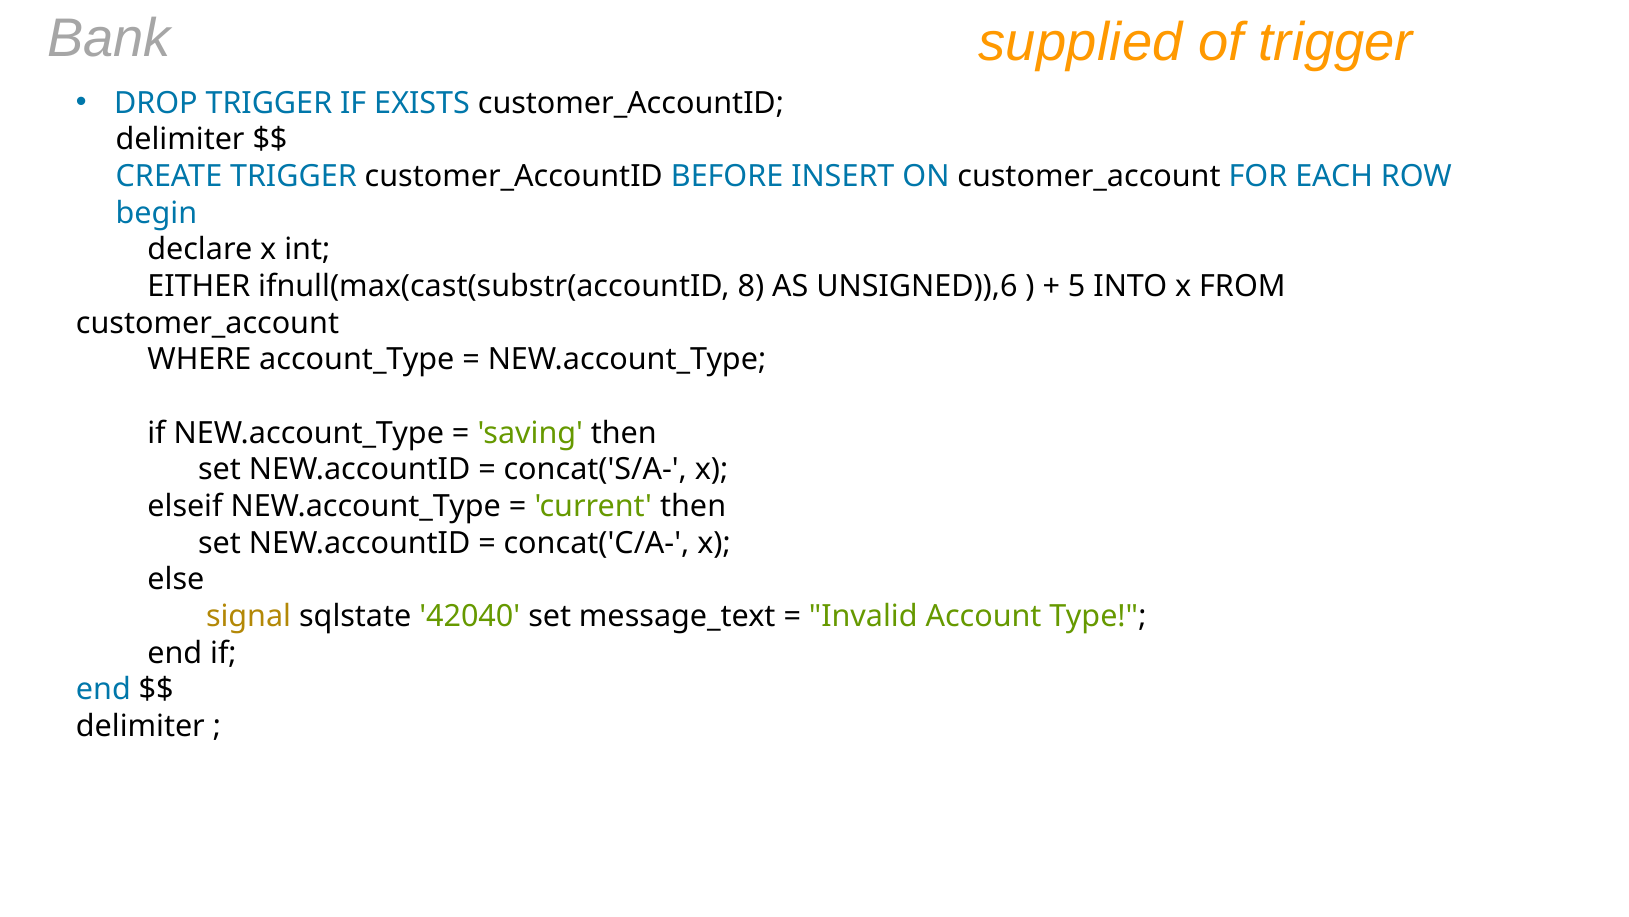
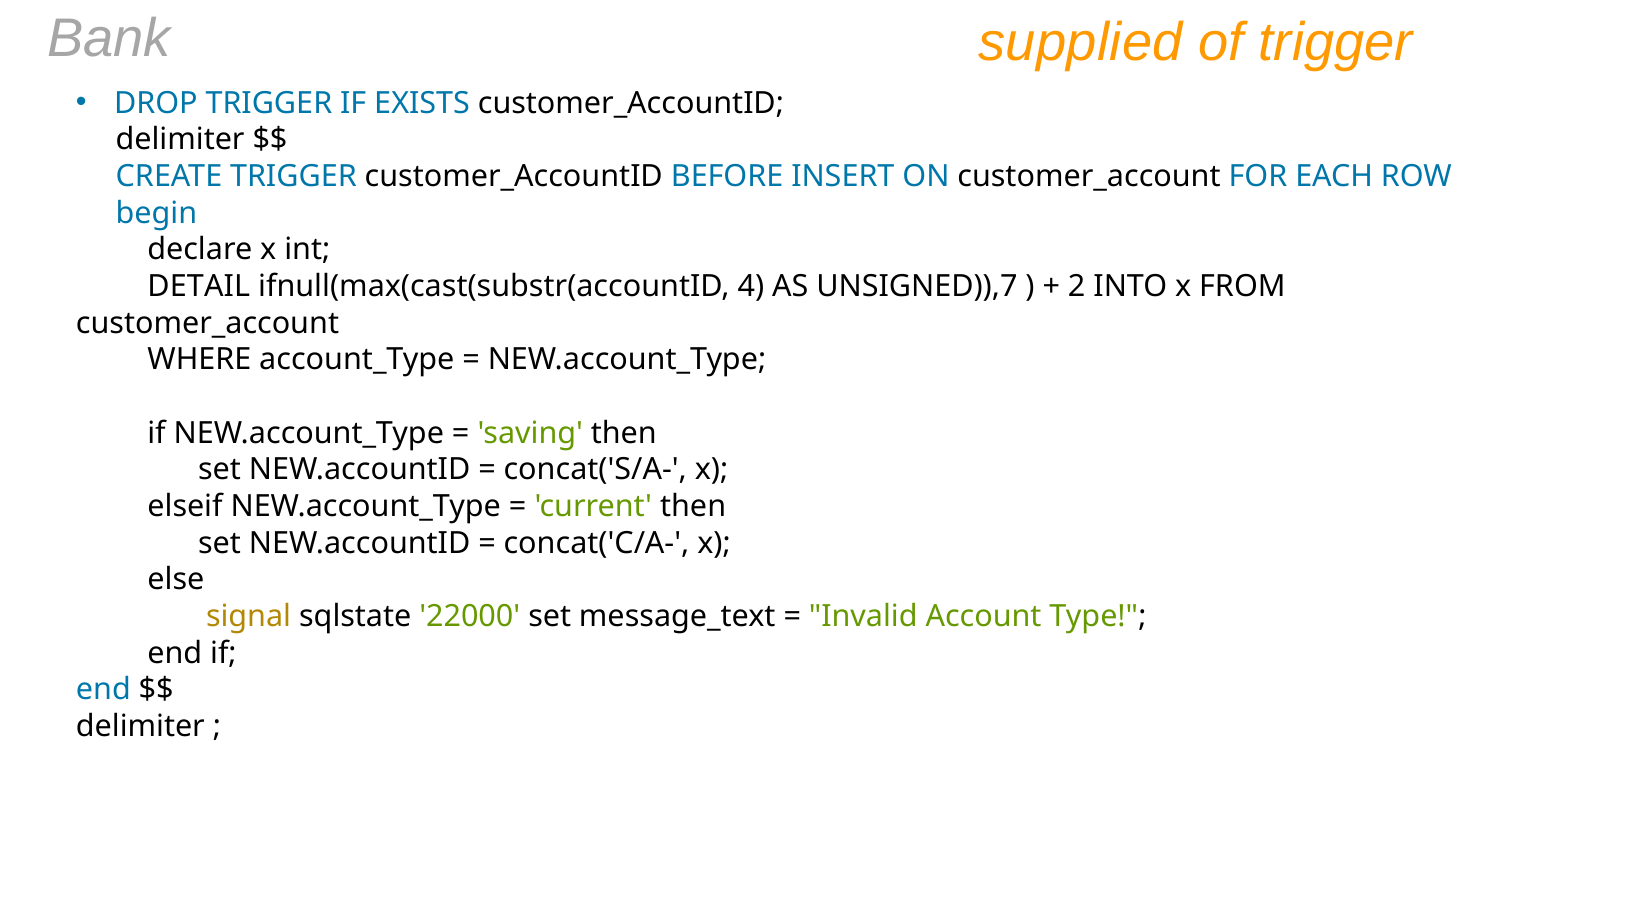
EITHER: EITHER -> DETAIL (199, 286)
8: 8 -> 4 (751, 286)
UNSIGNED)),6: UNSIGNED)),6 -> UNSIGNED)),7 (917, 286)
5: 5 -> 2 (1077, 286)
42040: 42040 -> 22000 (470, 616)
